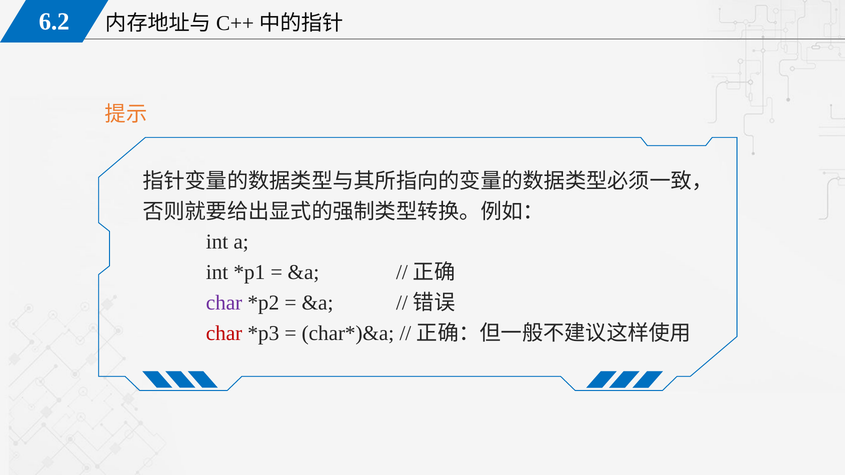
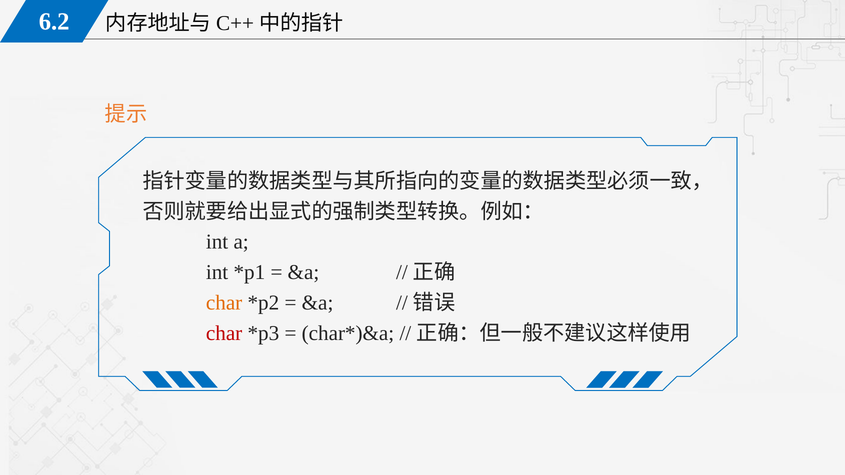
char colour: purple -> orange (224, 303)
